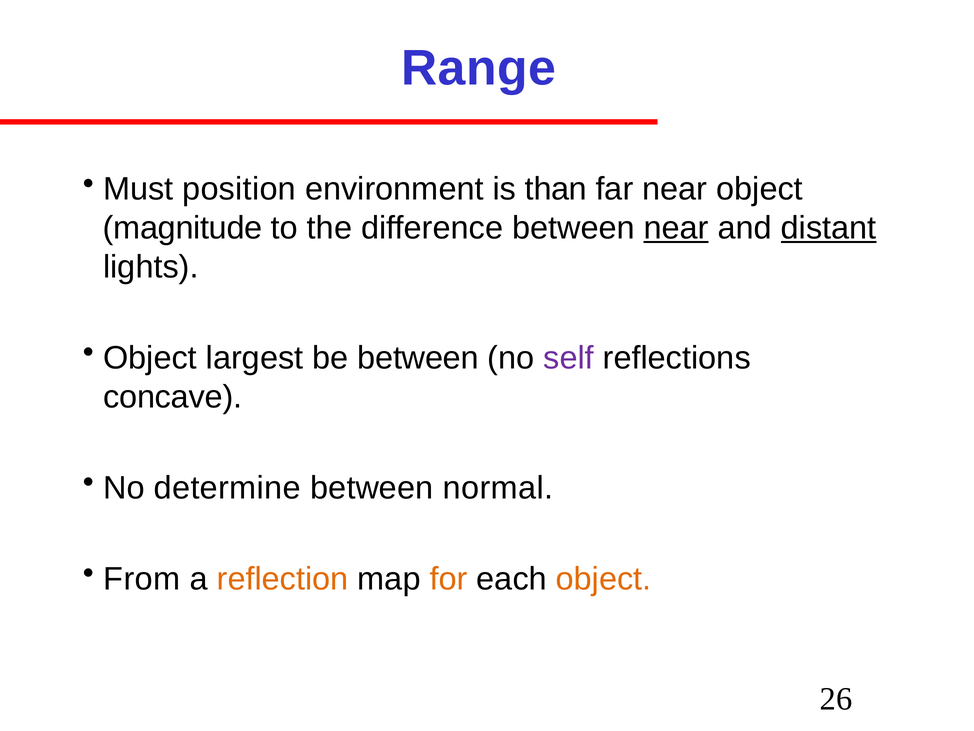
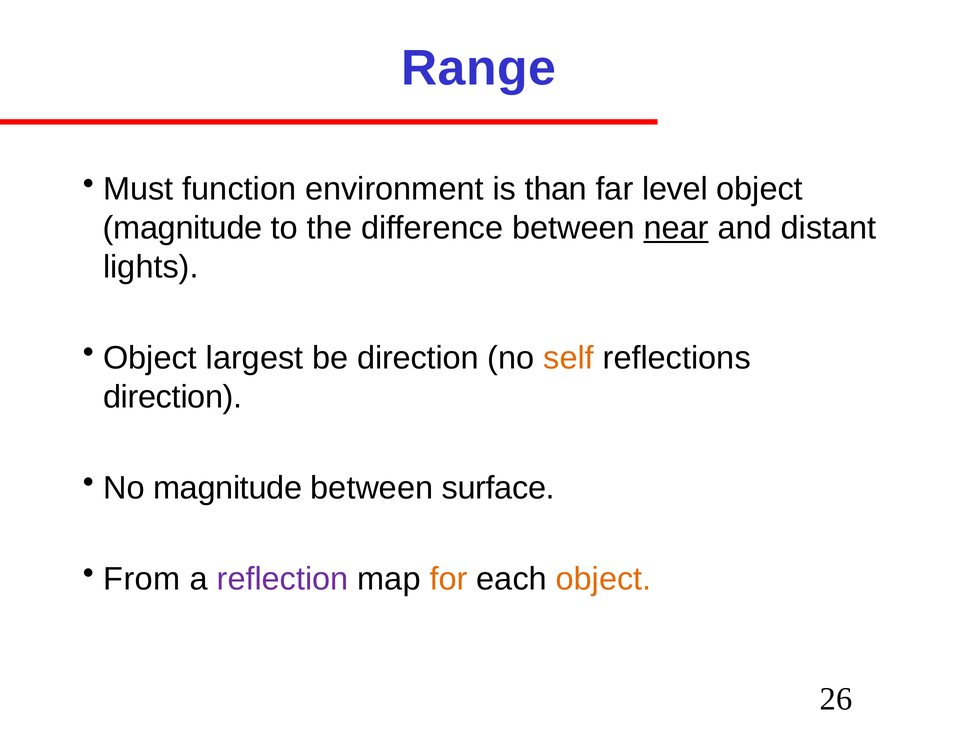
position: position -> function (239, 189)
far near: near -> level (675, 189)
distant underline: present -> none (829, 228)
be between: between -> direction (418, 358)
self colour: purple -> orange (569, 358)
concave: concave -> direction (173, 397)
No determine: determine -> magnitude (228, 488)
normal: normal -> surface (498, 488)
reflection colour: orange -> purple (283, 579)
